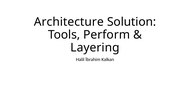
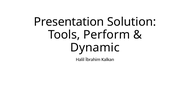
Architecture: Architecture -> Presentation (69, 22)
Layering: Layering -> Dynamic (95, 47)
